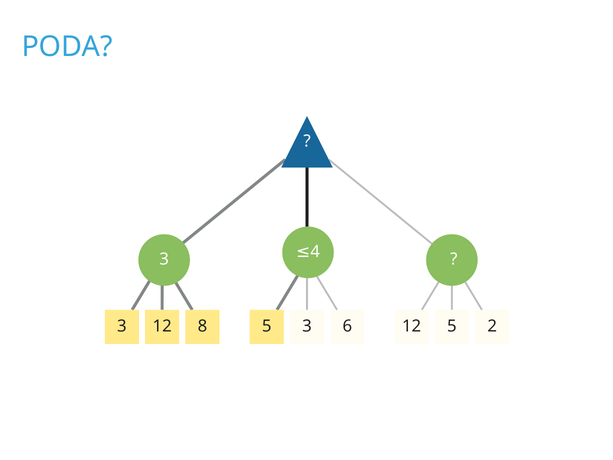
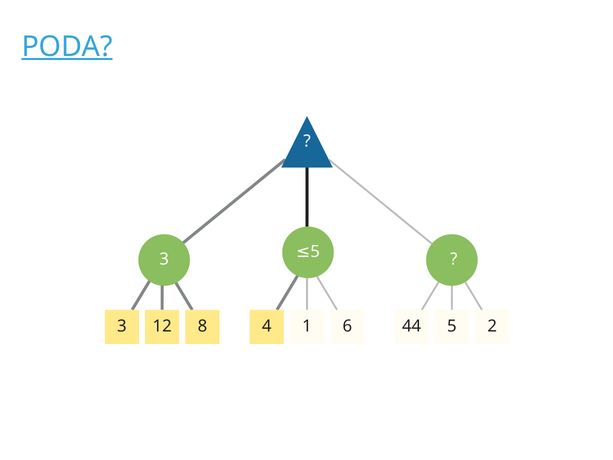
PODA underline: none -> present (67, 47)
4: 4 -> 5 (315, 251)
8 5: 5 -> 4 (267, 326)
12 3: 3 -> 1 (307, 326)
6 12: 12 -> 44 (412, 326)
